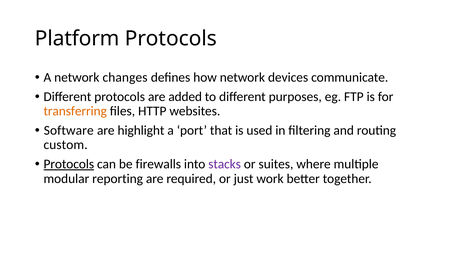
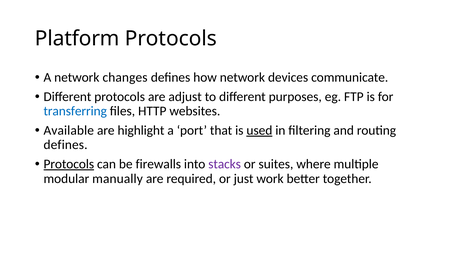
added: added -> adjust (185, 97)
transferring colour: orange -> blue (75, 111)
Software: Software -> Available (69, 130)
used underline: none -> present (259, 130)
custom: custom -> defines (66, 145)
reporting: reporting -> manually (118, 178)
